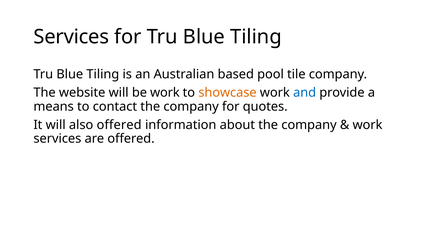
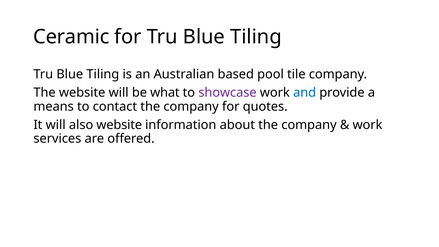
Services: Services -> Ceramic (71, 37)
be work: work -> what (165, 93)
showcase colour: orange -> purple (228, 93)
also offered: offered -> website (119, 125)
